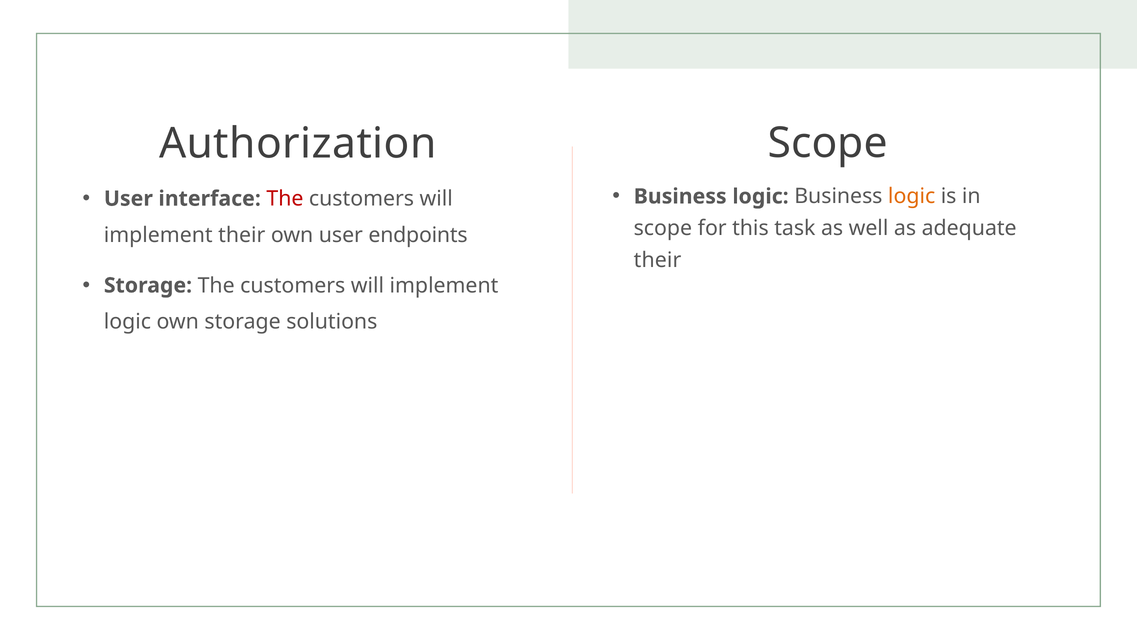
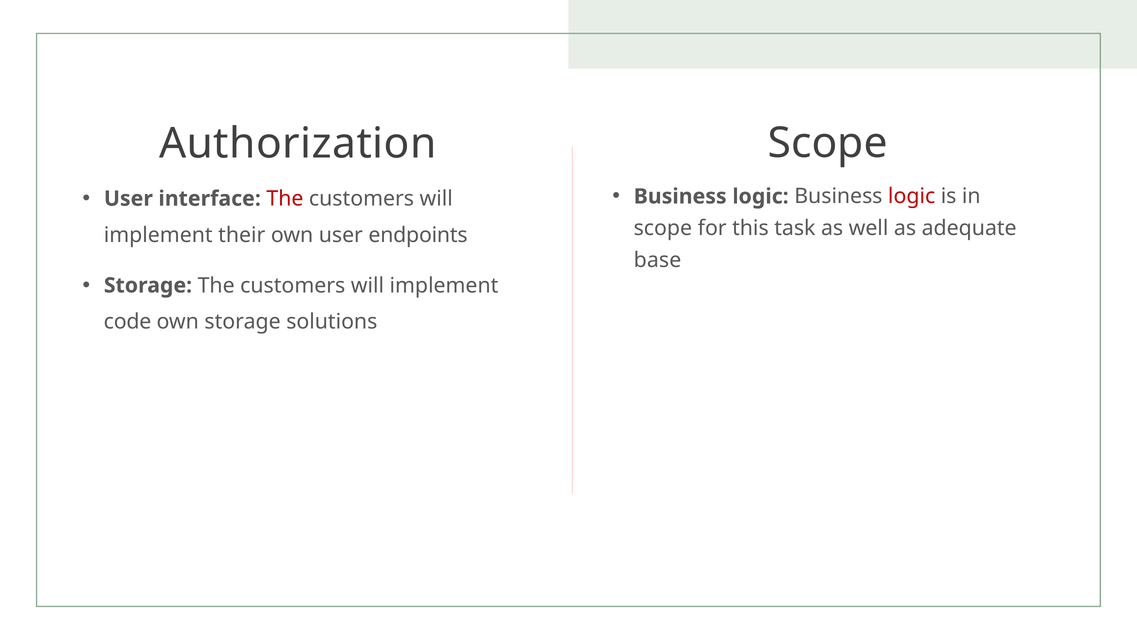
logic colour: orange -> red (912, 196)
their: their -> base (658, 260)
logic: logic -> code (128, 322)
